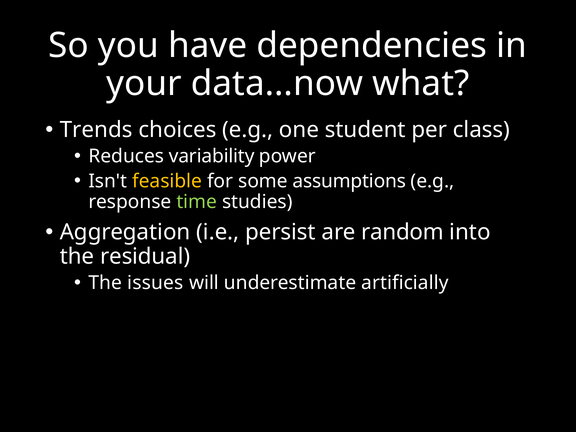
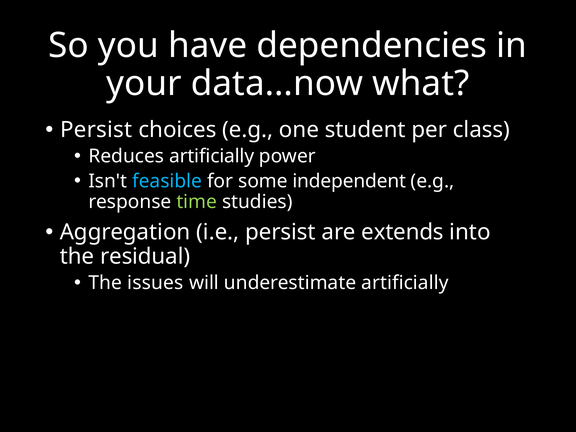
Trends: Trends -> Persist (96, 130)
Reduces variability: variability -> artificially (212, 156)
feasible colour: yellow -> light blue (167, 181)
assumptions: assumptions -> independent (349, 181)
random: random -> extends (402, 232)
